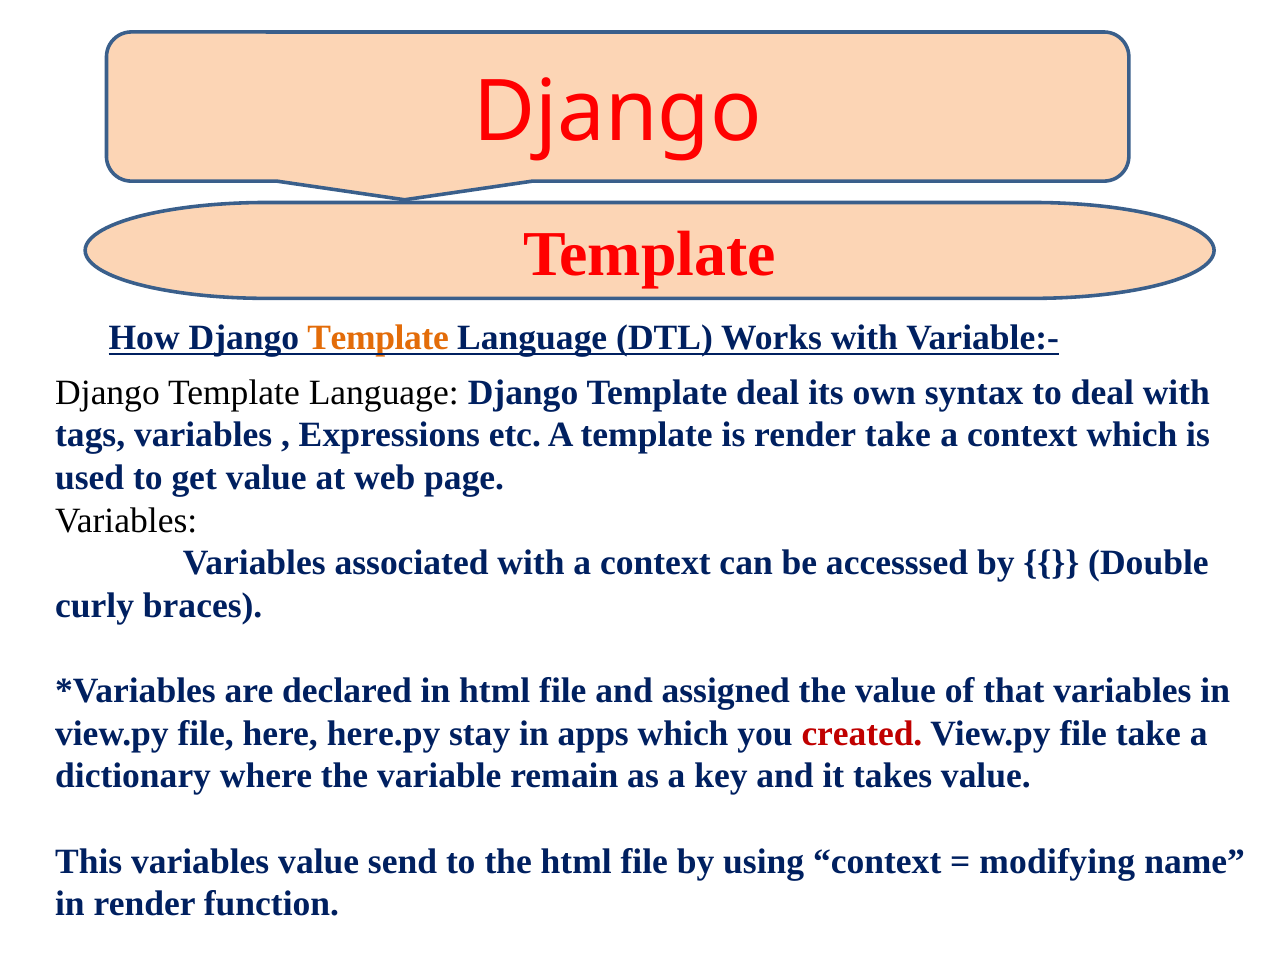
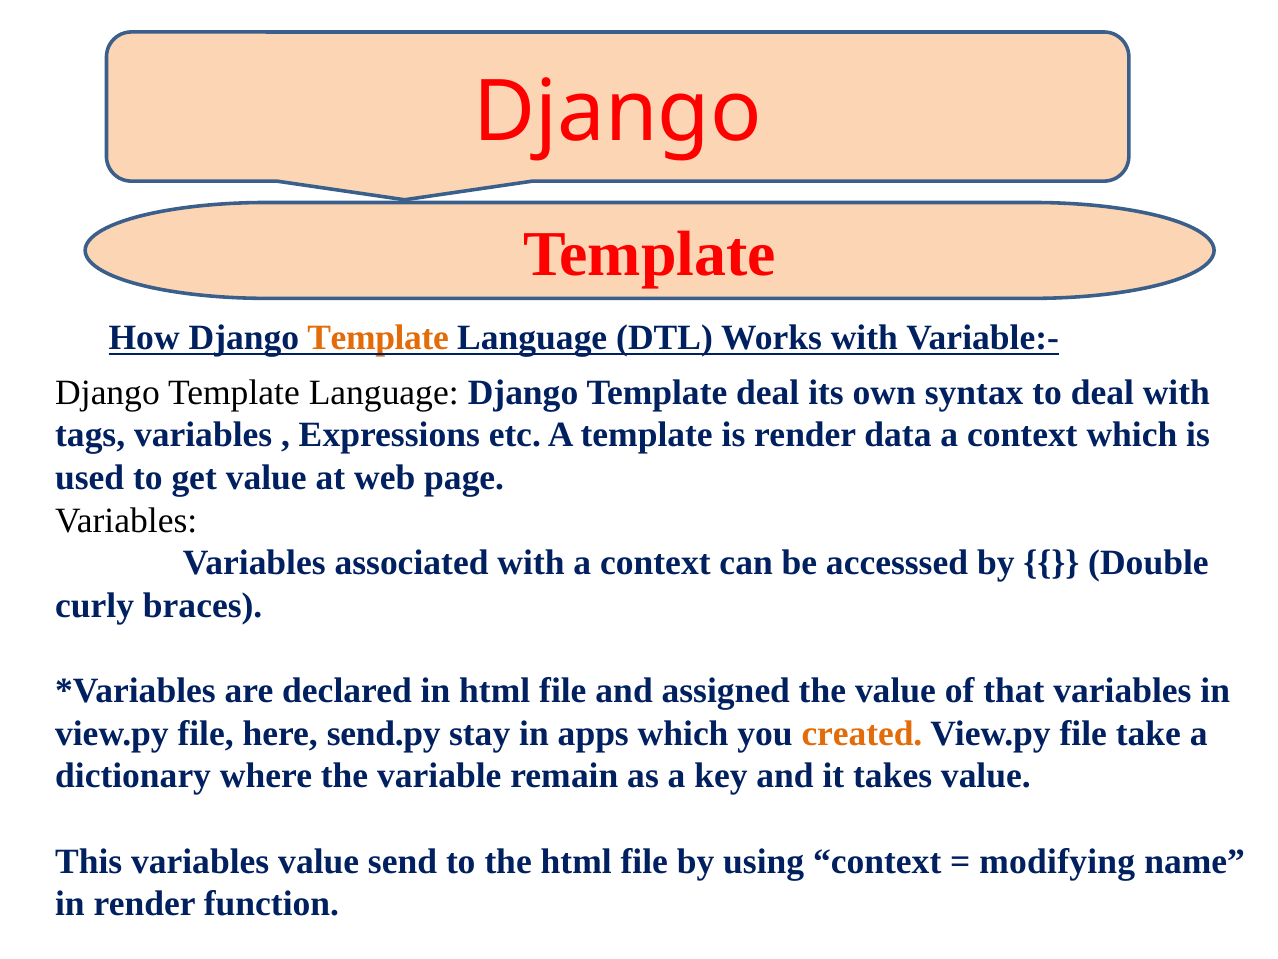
render take: take -> data (898, 435)
here.py: here.py -> send.py (384, 733)
created colour: red -> orange (862, 733)
